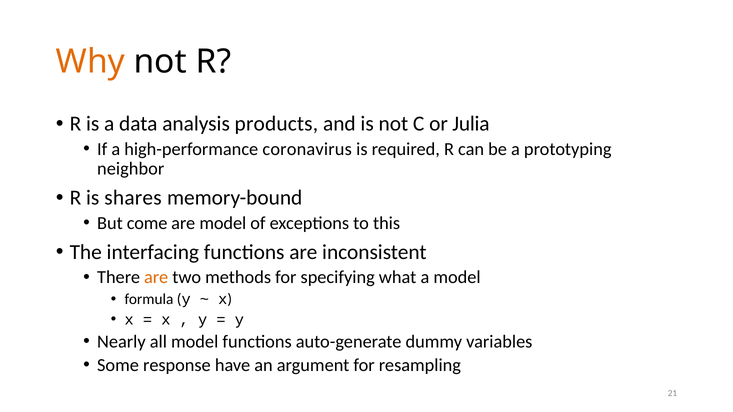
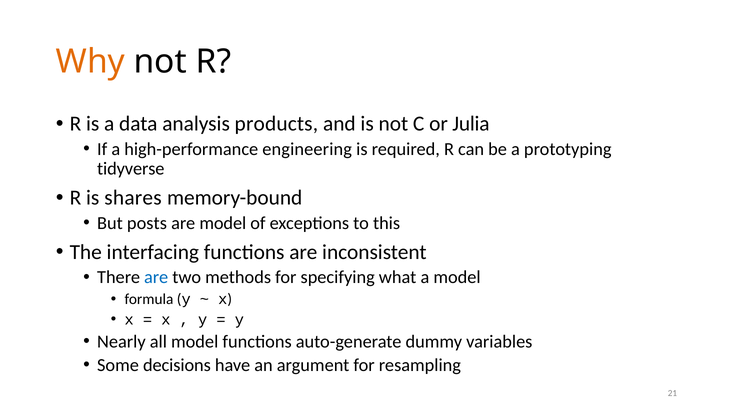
coronavirus: coronavirus -> engineering (307, 149)
neighbor: neighbor -> tidyverse (131, 169)
come: come -> posts (147, 223)
are colour: orange -> blue (156, 278)
response: response -> decisions (177, 365)
